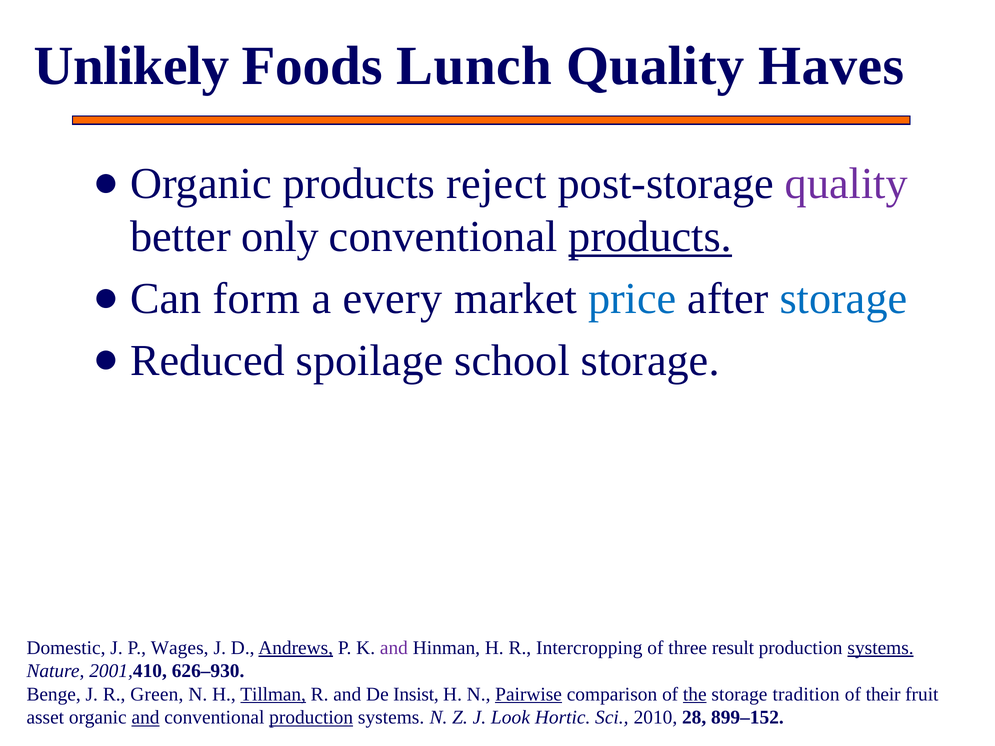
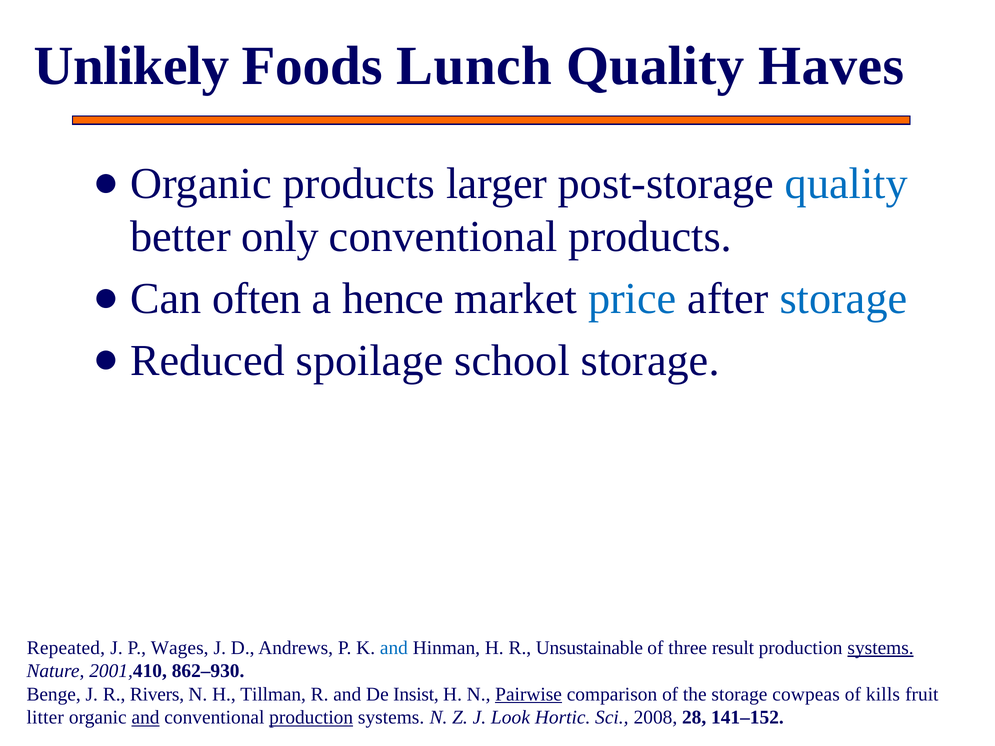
reject: reject -> larger (497, 184)
quality colour: purple -> blue (846, 184)
products underline: present -> none (650, 237)
form: form -> often (257, 299)
every: every -> hence (393, 299)
Domestic: Domestic -> Repeated (66, 648)
Andrews underline: present -> none (296, 648)
and colour: purple -> blue (394, 648)
Intercropping: Intercropping -> Unsustainable (589, 648)
626–930: 626–930 -> 862–930 (208, 671)
Green: Green -> Rivers (157, 695)
Tillman underline: present -> none (273, 695)
the underline: present -> none (695, 695)
tradition: tradition -> cowpeas (806, 695)
their: their -> kills (883, 695)
asset: asset -> litter (45, 718)
2010: 2010 -> 2008 (655, 718)
899–152: 899–152 -> 141–152 (747, 718)
